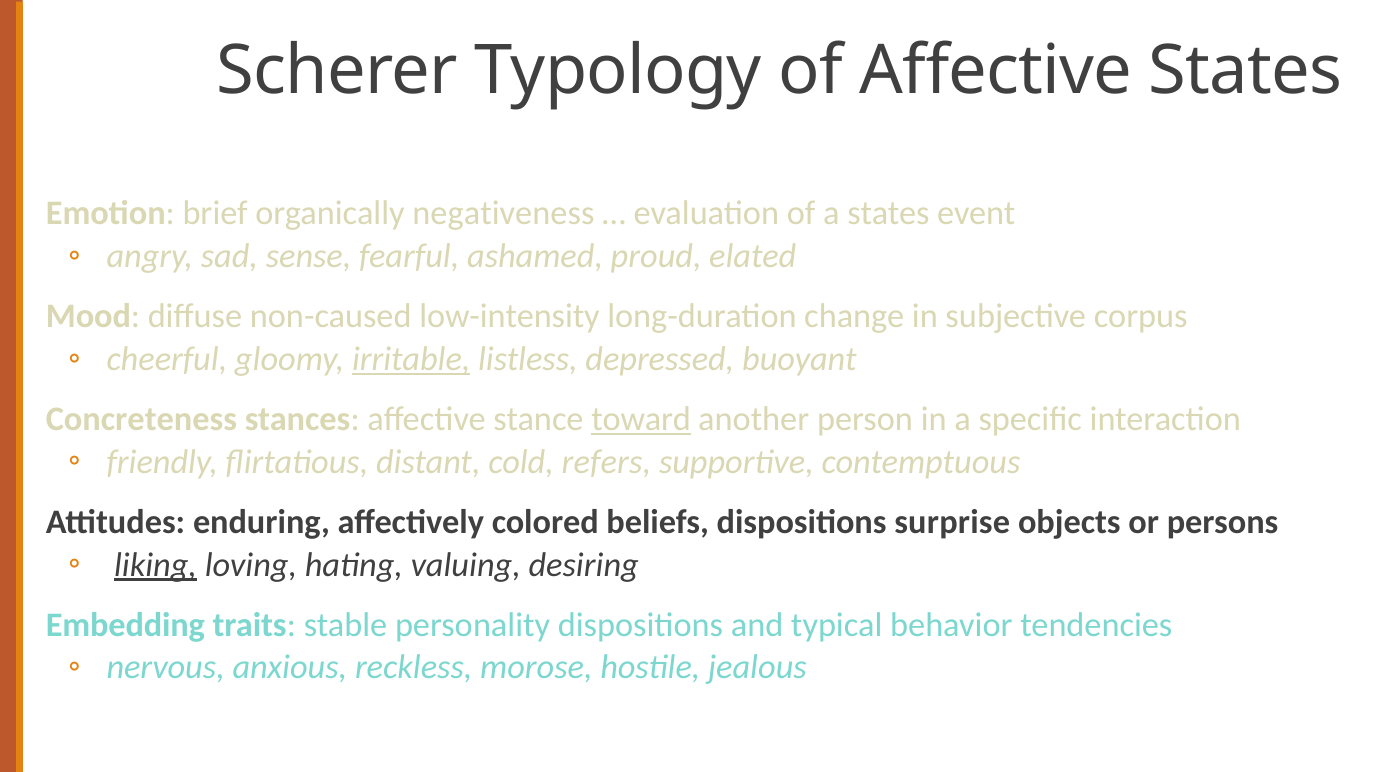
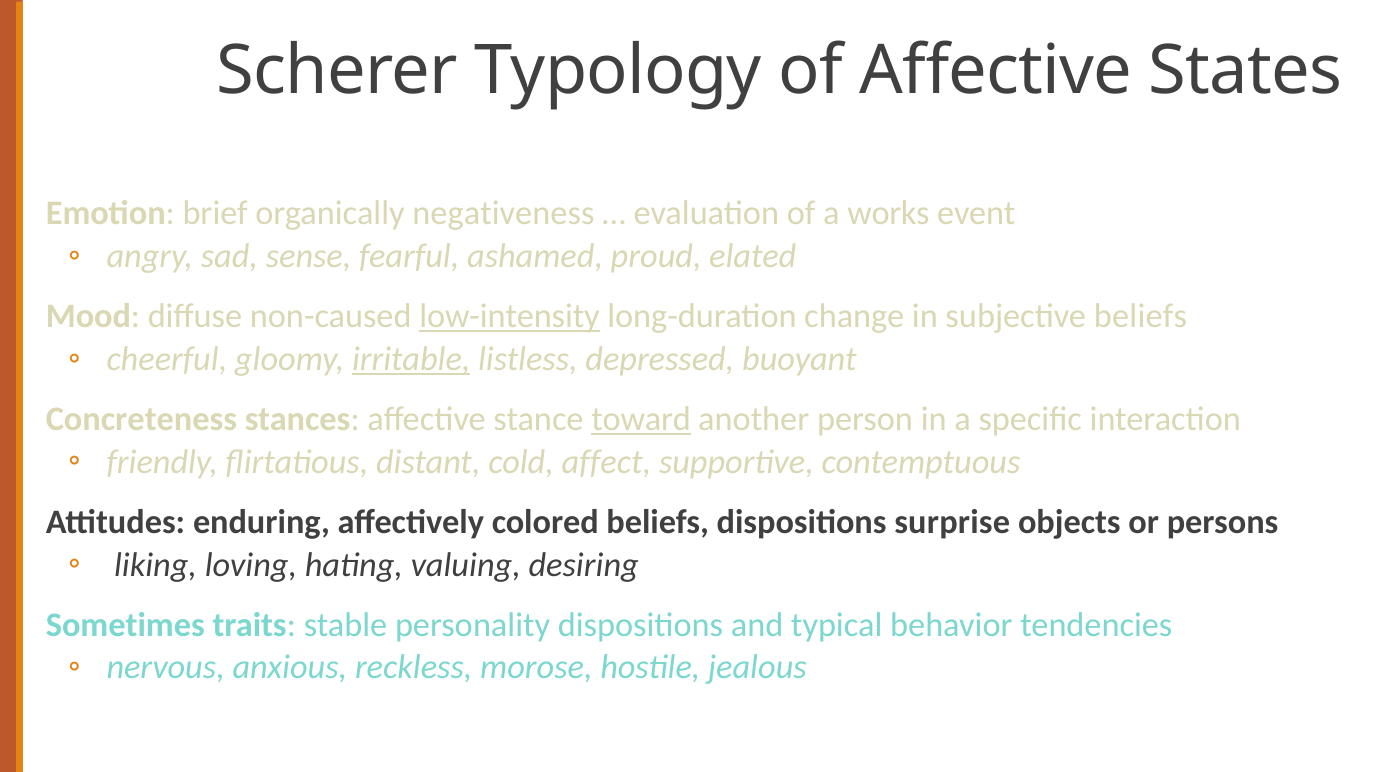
a states: states -> works (888, 214)
low-intensity underline: none -> present (510, 317)
subjective corpus: corpus -> beliefs (1140, 317)
refers: refers -> affect (606, 462)
liking underline: present -> none (156, 565)
Embedding: Embedding -> Sometimes (125, 625)
